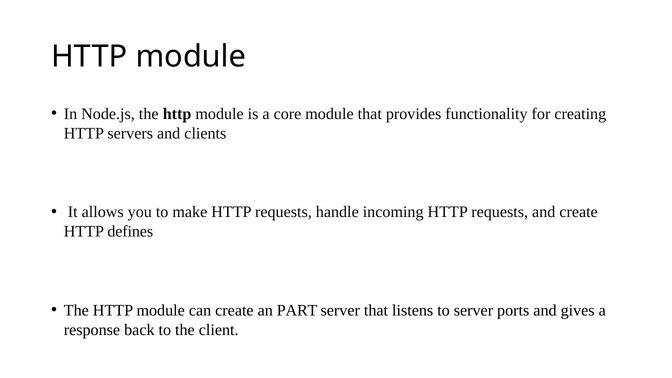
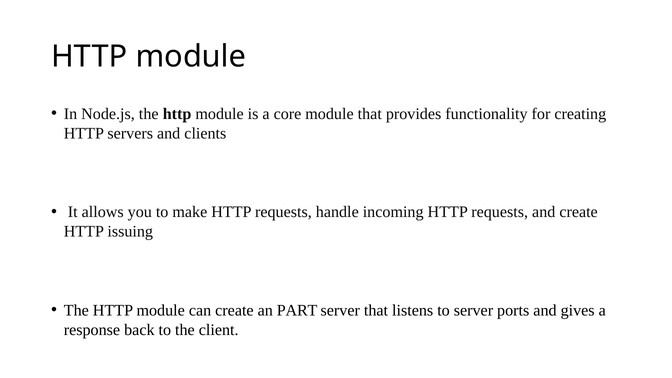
defines: defines -> issuing (130, 231)
